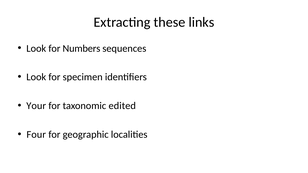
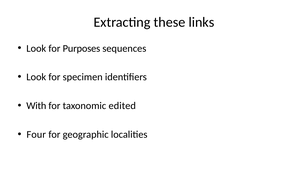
Numbers: Numbers -> Purposes (81, 48)
Your: Your -> With (36, 106)
